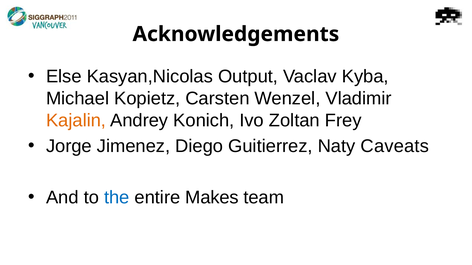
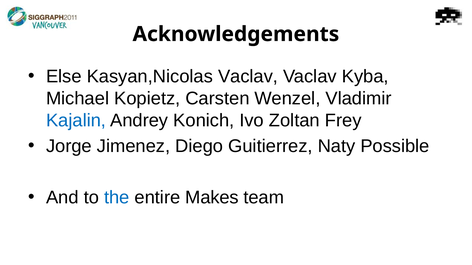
Kasyan,Nicolas Output: Output -> Vaclav (248, 77)
Kajalin colour: orange -> blue (76, 121)
Caveats: Caveats -> Possible (395, 146)
